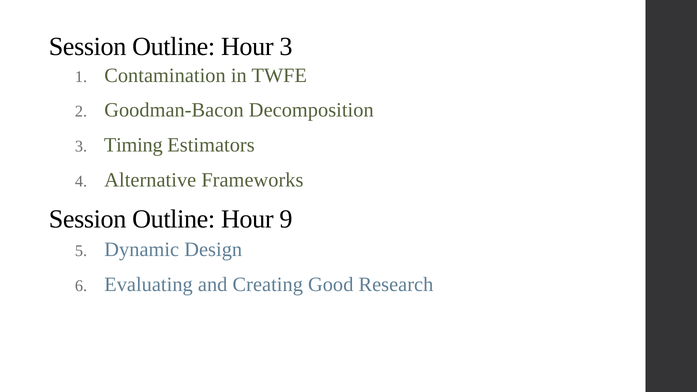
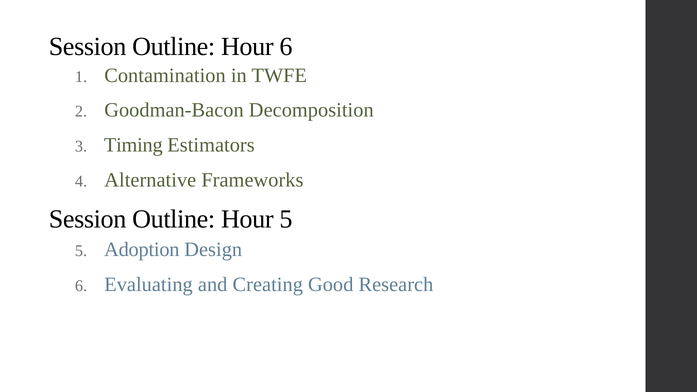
Hour 3: 3 -> 6 (286, 47)
Hour 9: 9 -> 5 (286, 219)
Dynamic: Dynamic -> Adoption (142, 250)
